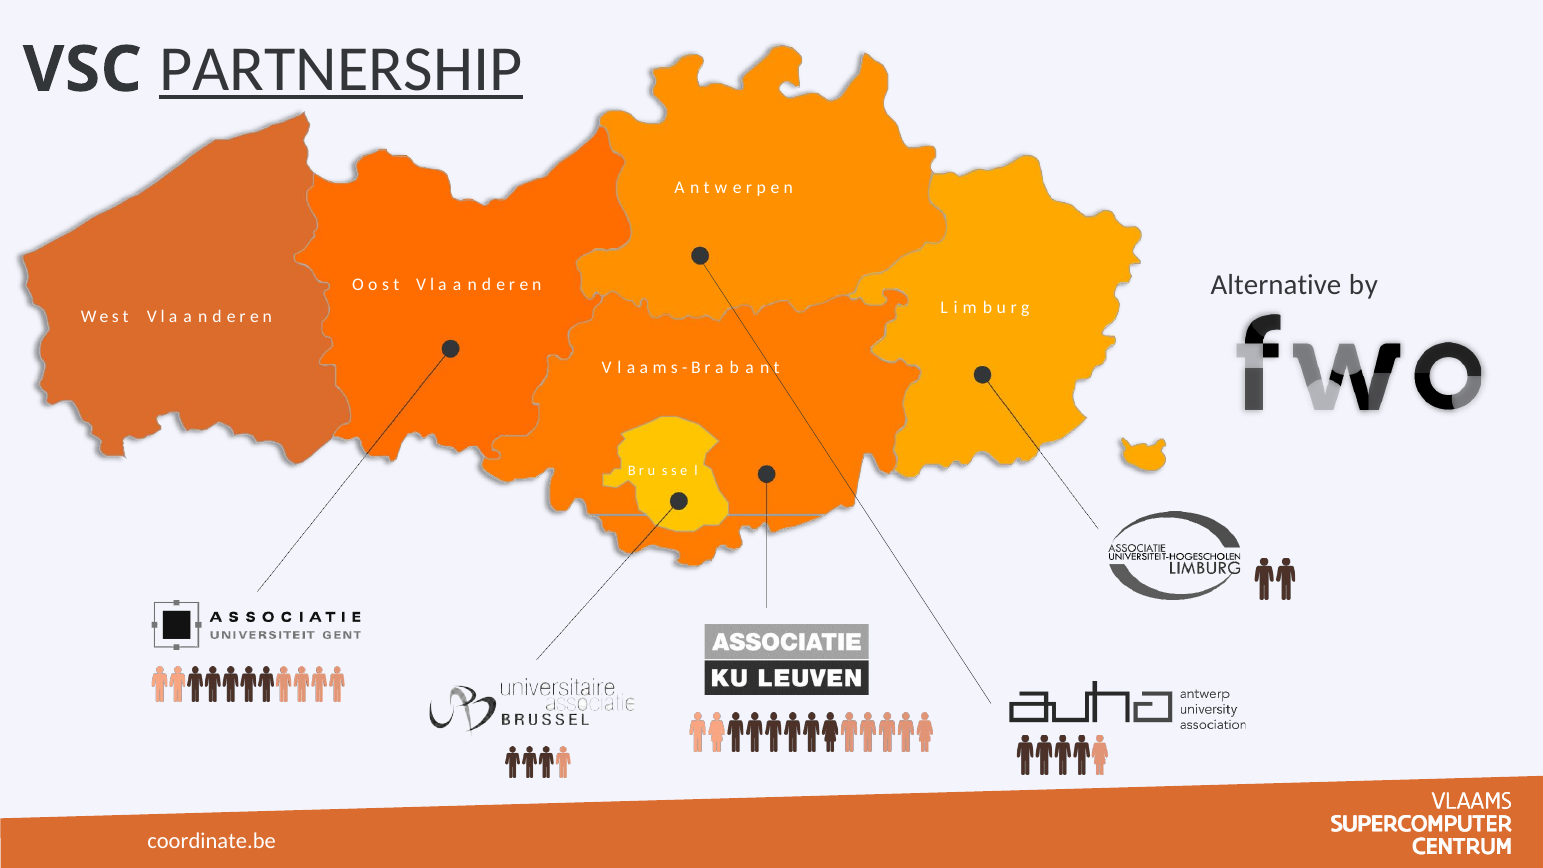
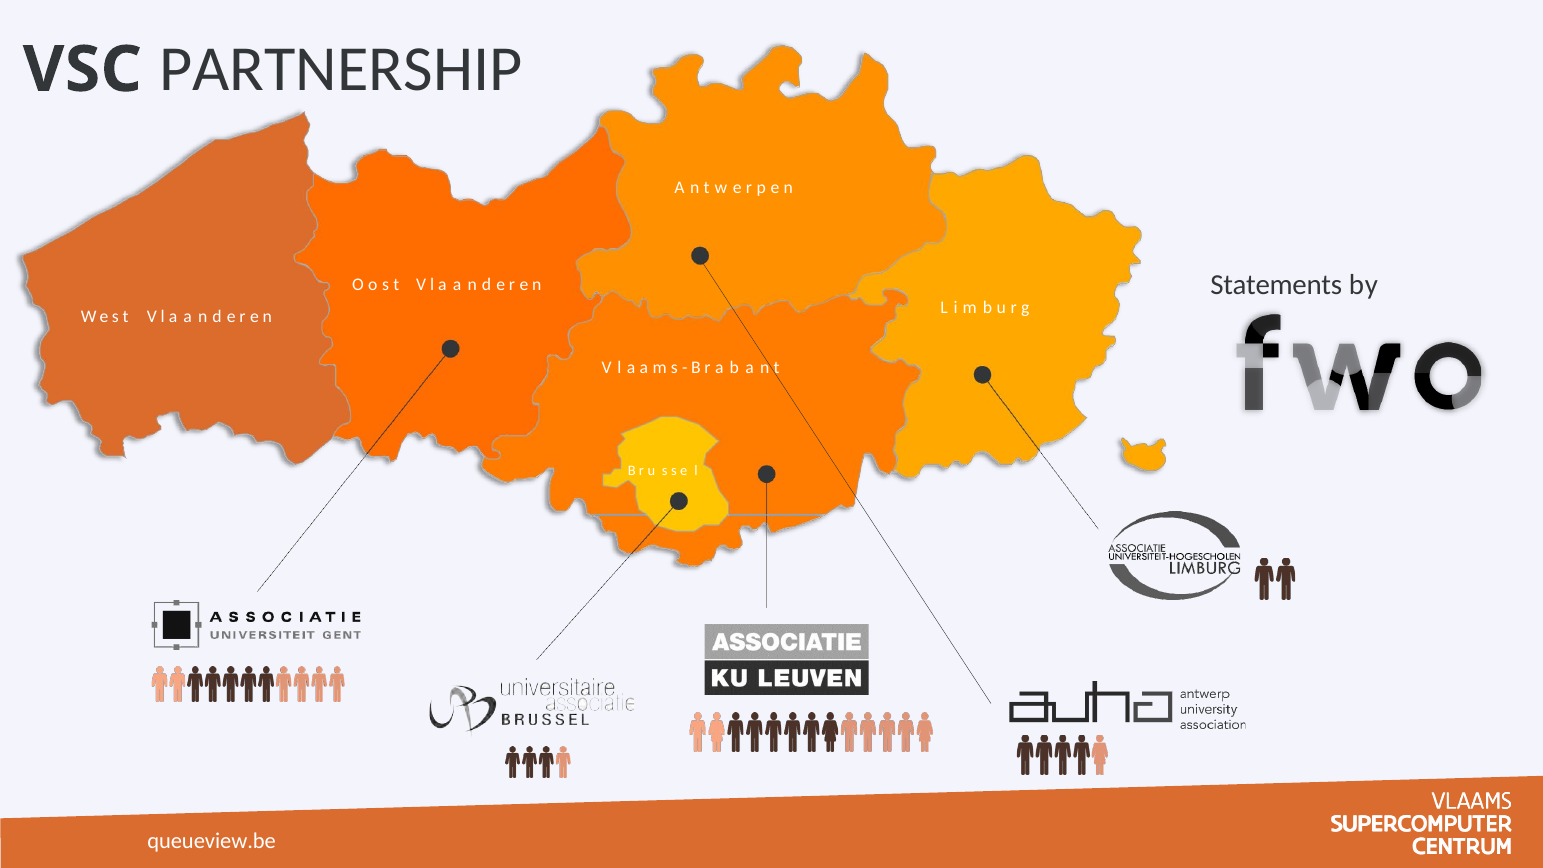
PARTNERSHIP underline: present -> none (341, 70)
Alternative: Alternative -> Statements (1276, 285)
coordinate.be: coordinate.be -> queueview.be (212, 841)
